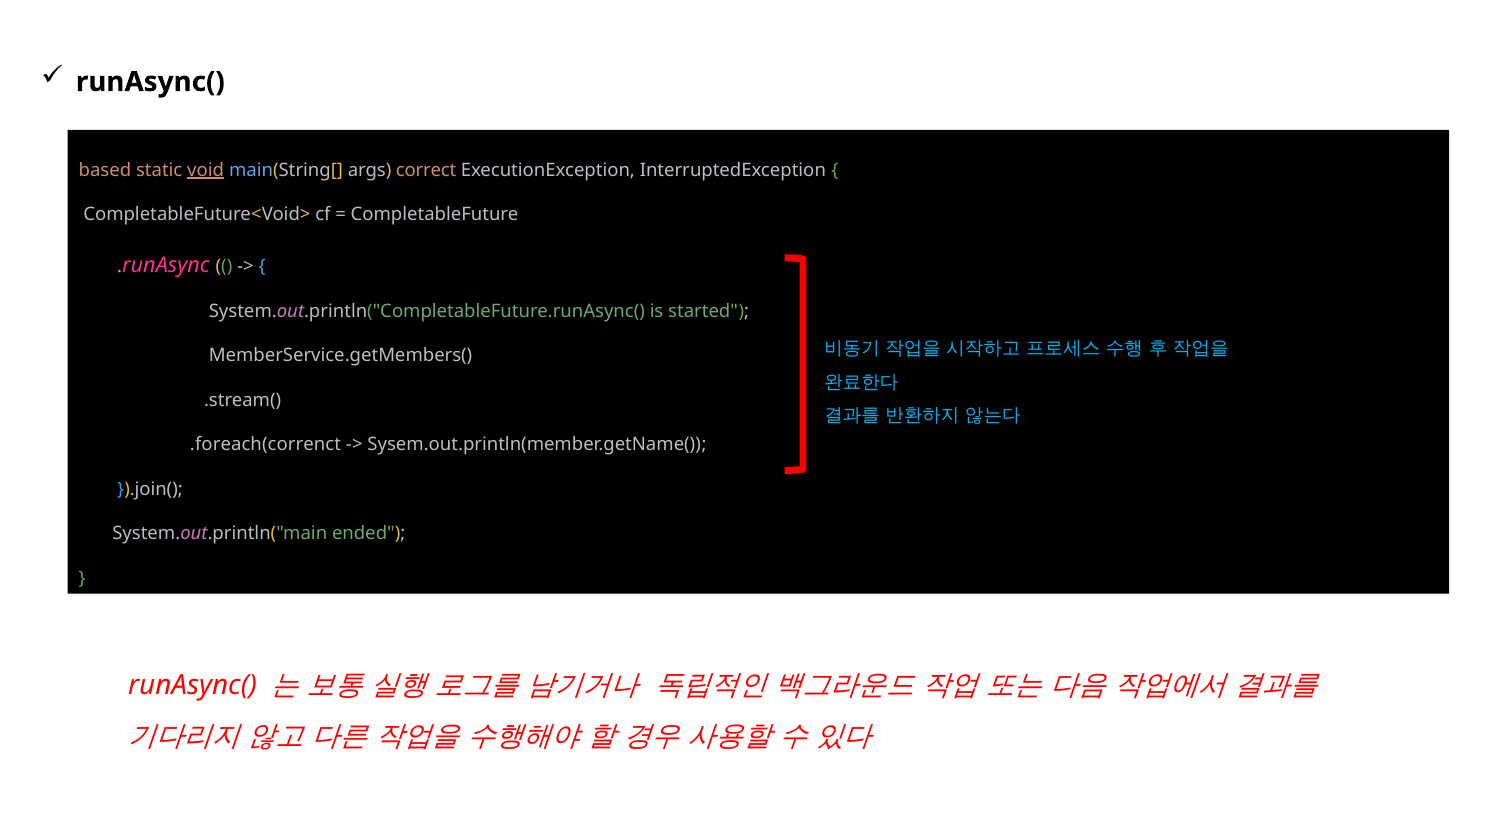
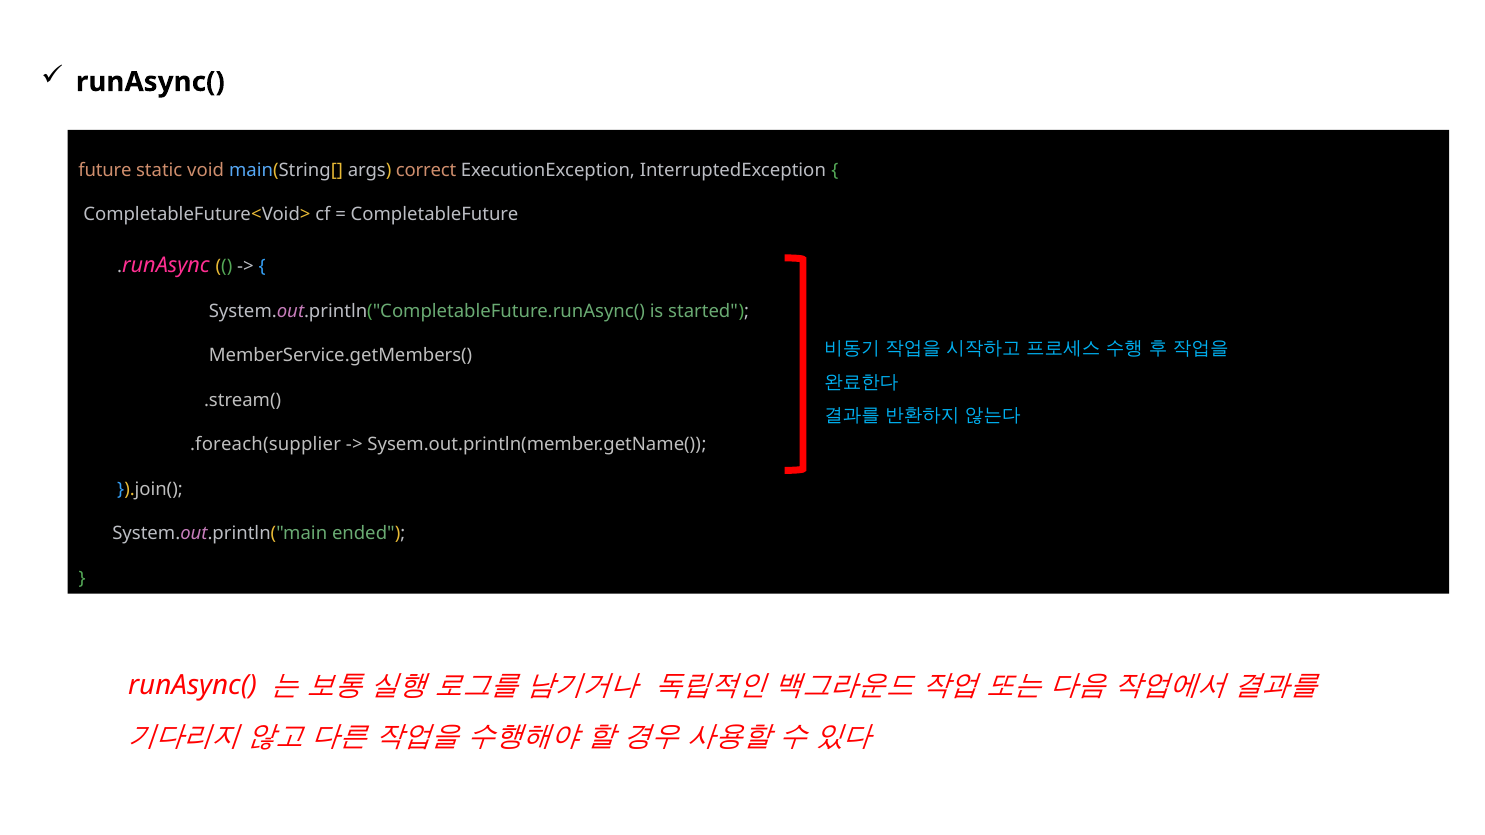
based: based -> future (105, 170)
void underline: present -> none (206, 170)
.foreach(correnct: .foreach(correnct -> .foreach(supplier (266, 445)
